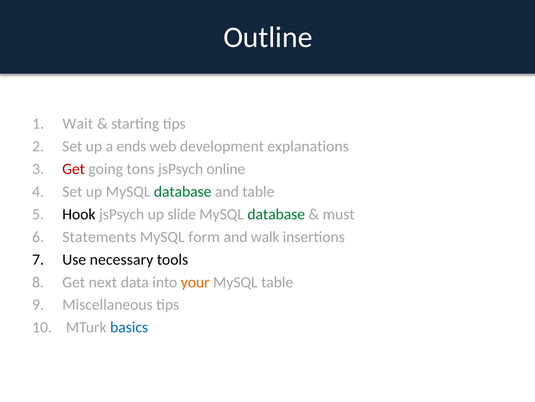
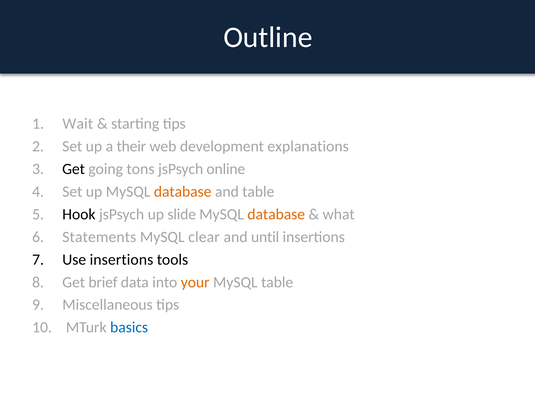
ends: ends -> their (131, 146)
Get colour: red -> black (74, 169)
database colour: green -> orange (183, 191)
database colour: green -> orange (276, 214)
must: must -> what (339, 214)
form: form -> clear (204, 237)
walk: walk -> until (265, 237)
Use necessary: necessary -> insertions (121, 259)
next: next -> brief (103, 282)
